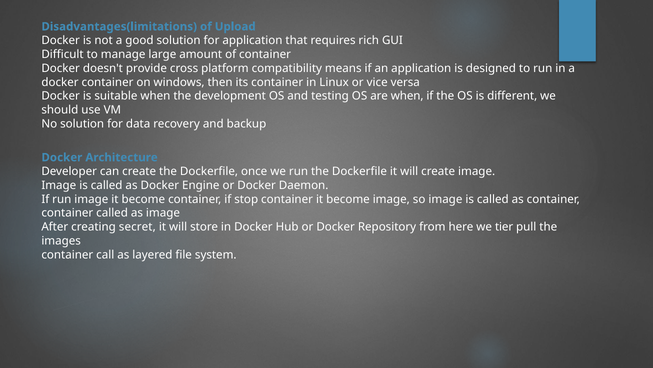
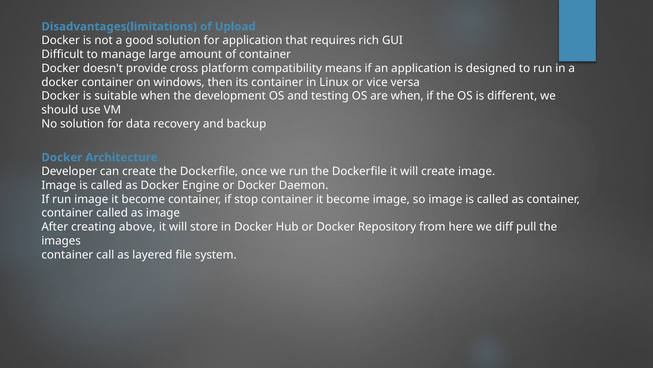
secret: secret -> above (137, 227)
tier: tier -> diff (504, 227)
